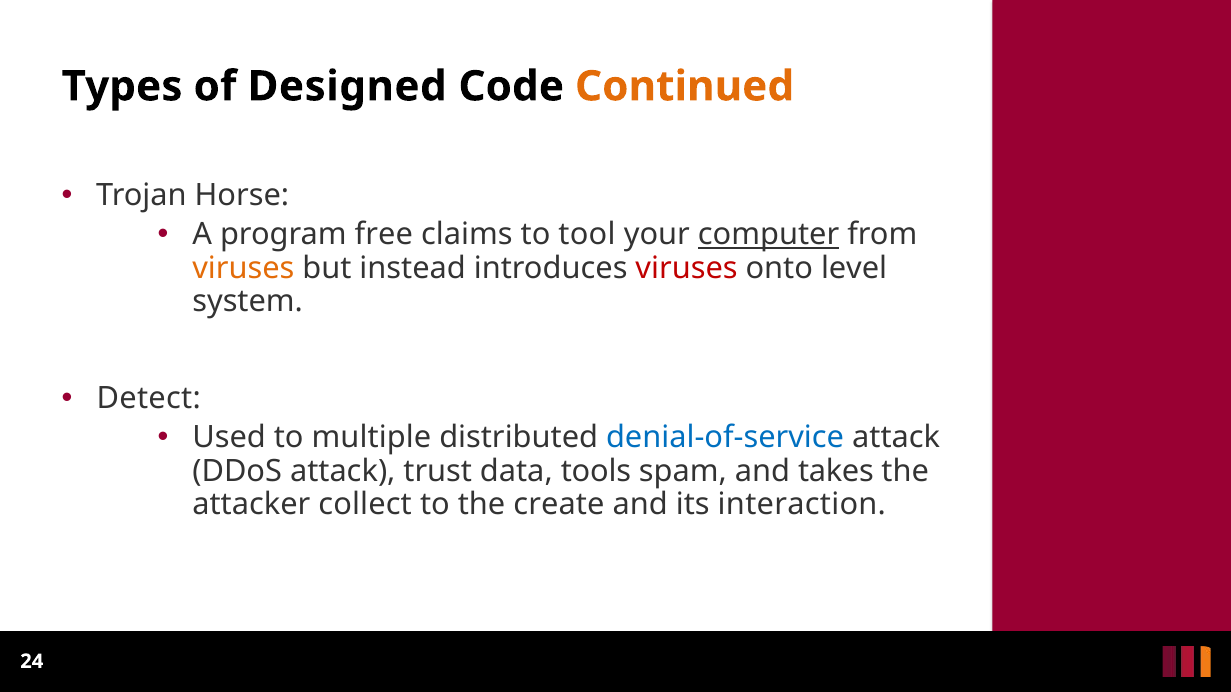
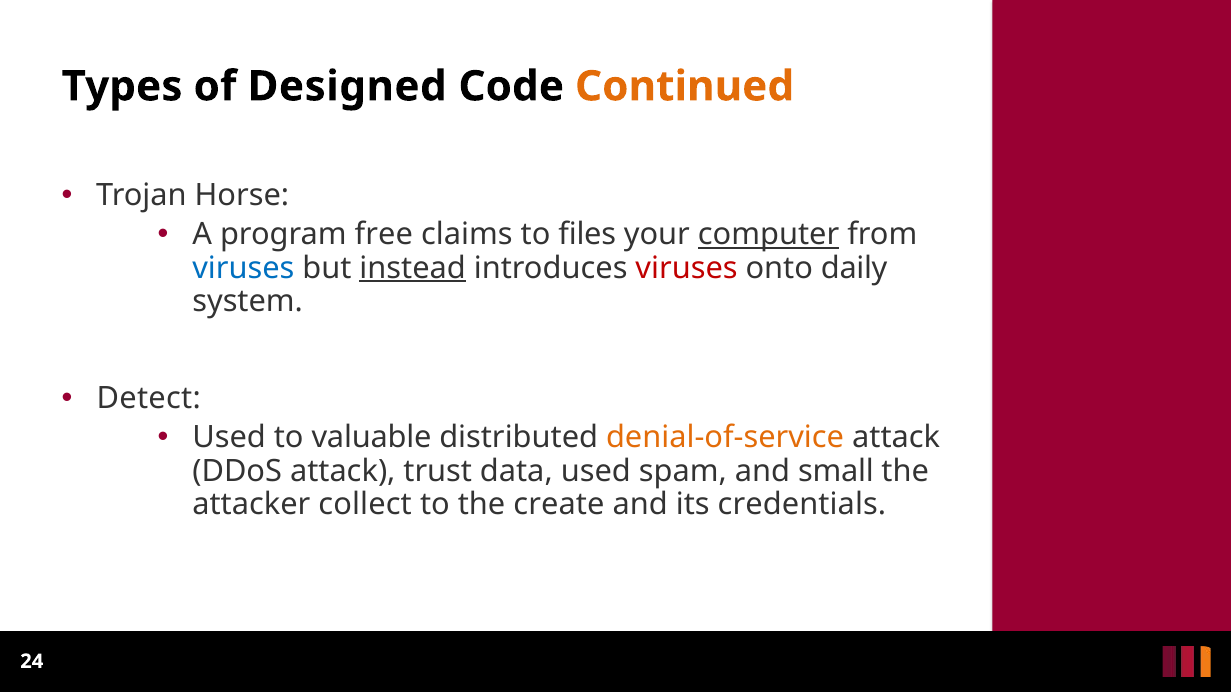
tool: tool -> files (587, 235)
viruses colour: orange -> blue (243, 268)
instead underline: none -> present (413, 268)
level: level -> daily (854, 268)
multiple: multiple -> valuable (372, 438)
denial-of-service colour: blue -> orange (725, 438)
data tools: tools -> used (596, 471)
takes: takes -> small (836, 471)
interaction: interaction -> credentials (802, 505)
